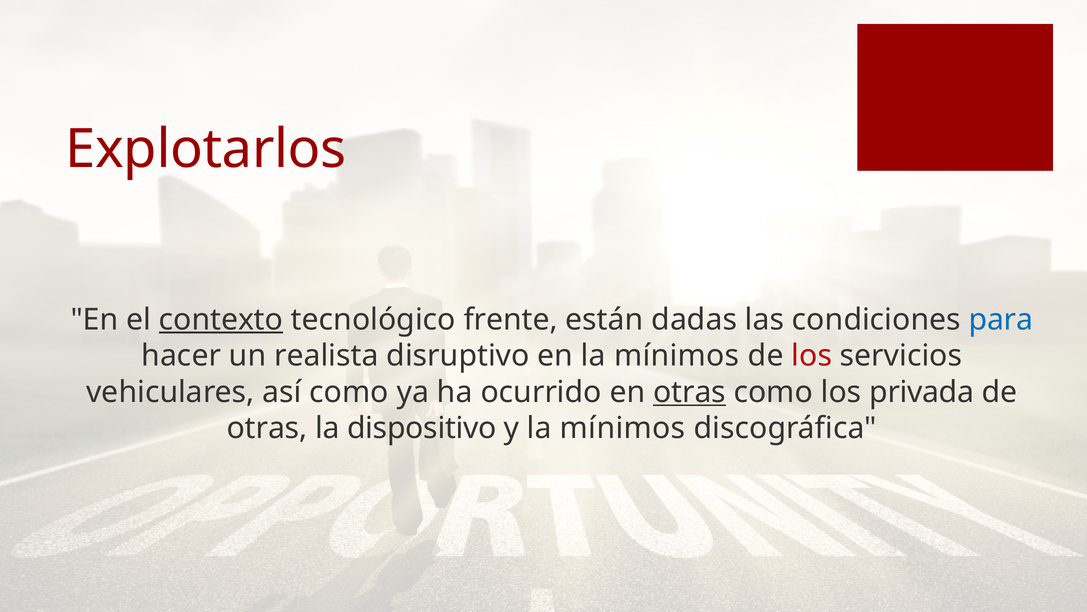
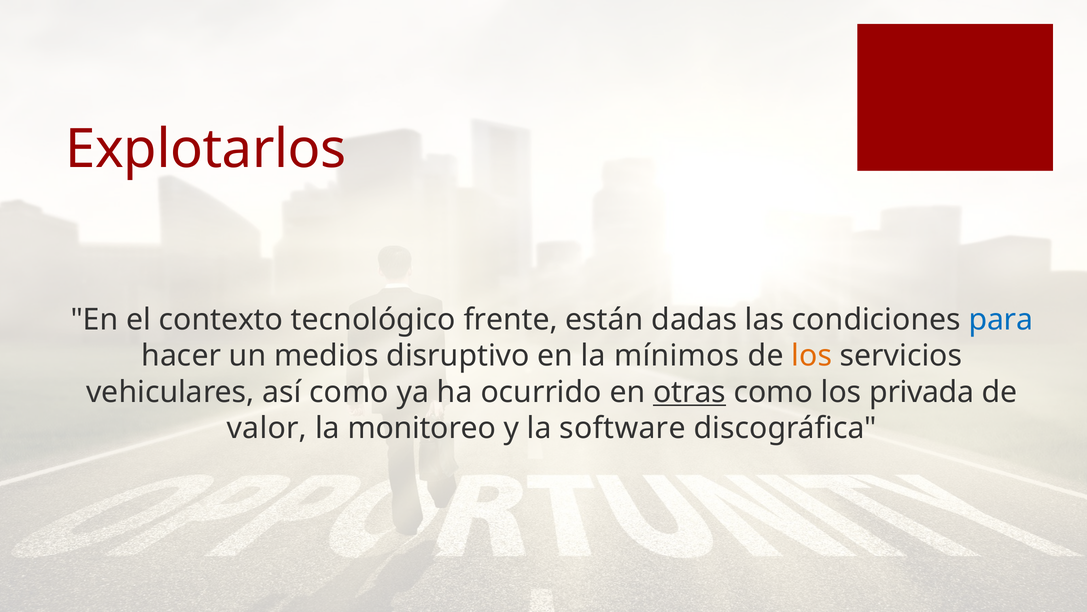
contexto underline: present -> none (221, 319)
realista: realista -> medios (326, 356)
los colour: red -> orange (812, 356)
otras: otras -> valor (267, 428)
dispositivo: dispositivo -> monitoreo (422, 428)
y la mínimos: mínimos -> software (623, 428)
